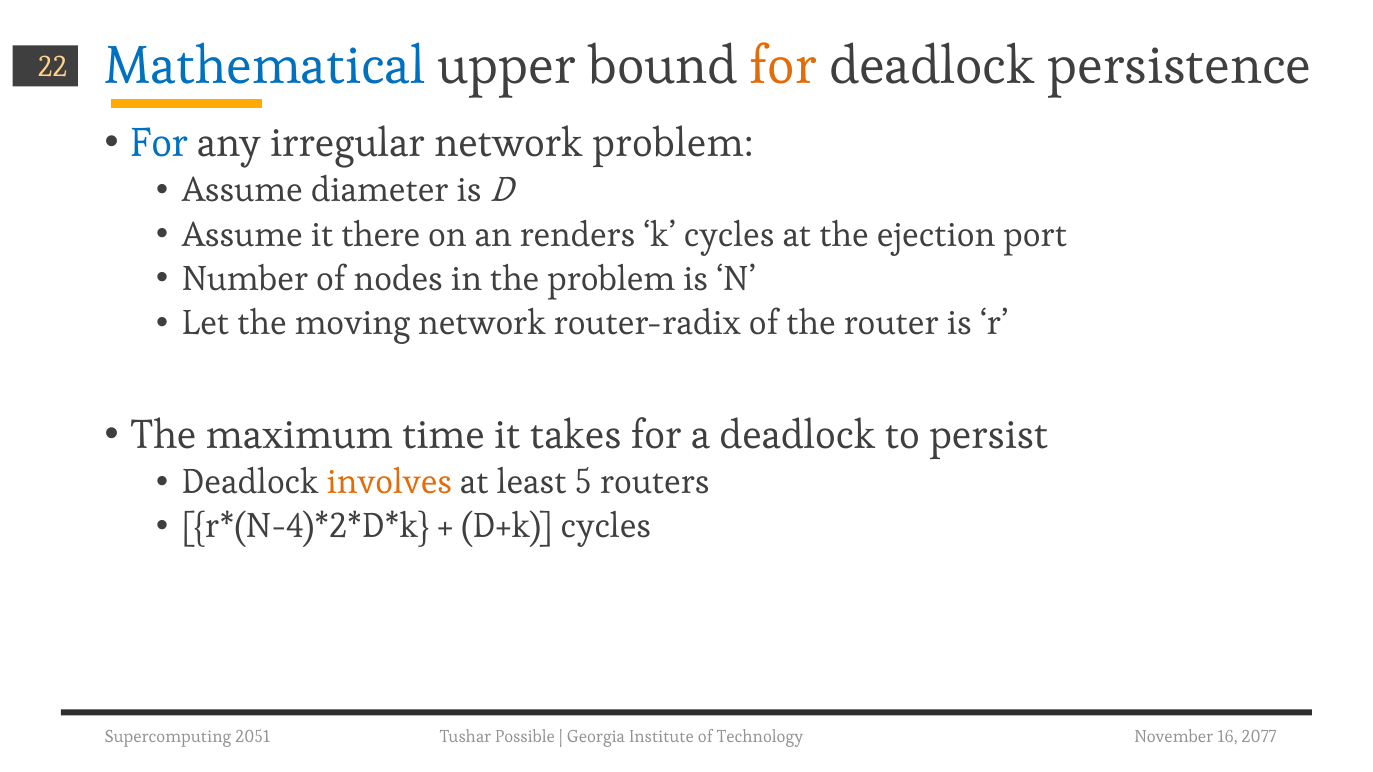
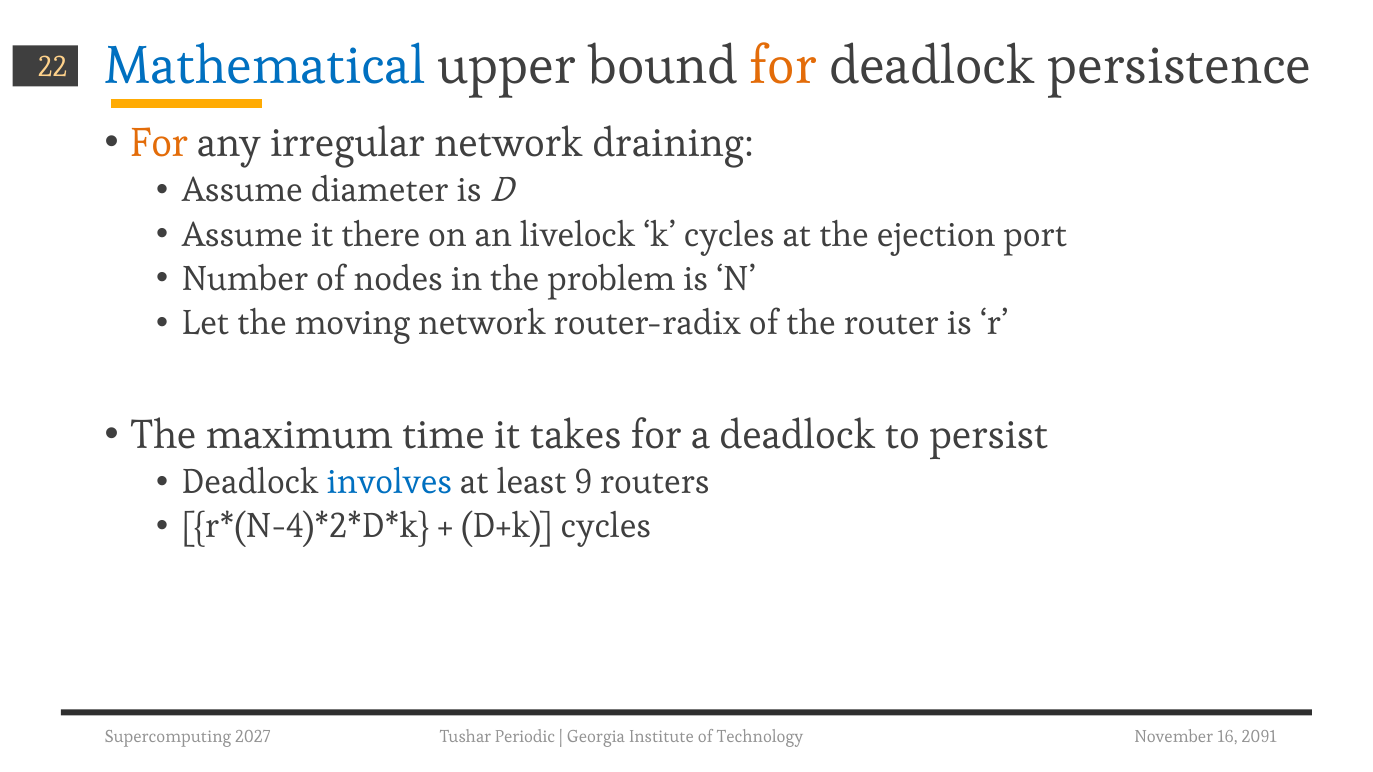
For colour: blue -> orange (159, 143)
network problem: problem -> draining (673, 143)
renders: renders -> livelock (578, 235)
involves colour: orange -> blue (389, 482)
5: 5 -> 9 (584, 482)
2051: 2051 -> 2027 (253, 737)
Possible: Possible -> Periodic (525, 737)
2077: 2077 -> 2091 (1259, 738)
